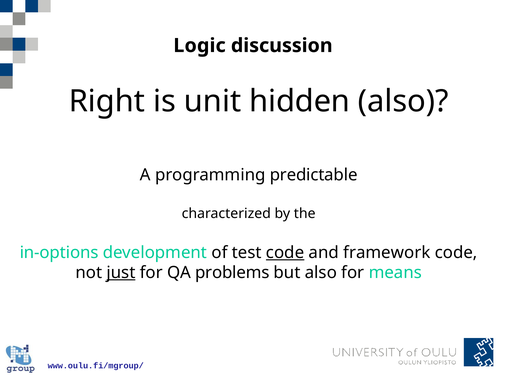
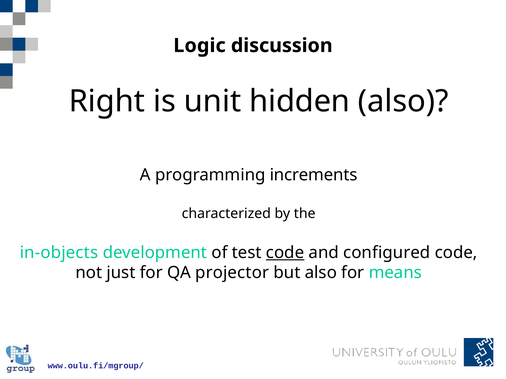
predictable: predictable -> increments (314, 175)
in-options: in-options -> in-objects (59, 253)
framework: framework -> configured (387, 253)
just underline: present -> none (121, 273)
problems: problems -> projector (232, 273)
